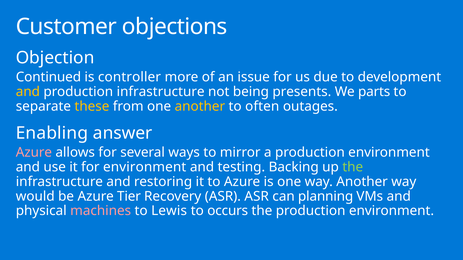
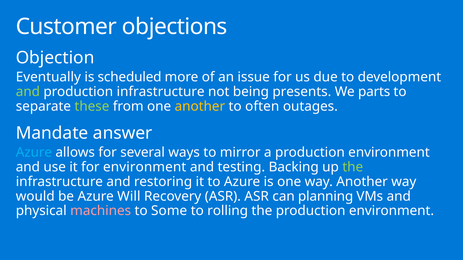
Continued: Continued -> Eventually (48, 77)
controller: controller -> scheduled (130, 77)
and colour: yellow -> light green (28, 92)
these colour: yellow -> light green (92, 106)
Enabling: Enabling -> Mandate (52, 133)
Azure colour: pink -> light blue (34, 153)
Tier: Tier -> Will (129, 197)
Lewis: Lewis -> Some (169, 211)
occurs: occurs -> rolling (228, 211)
